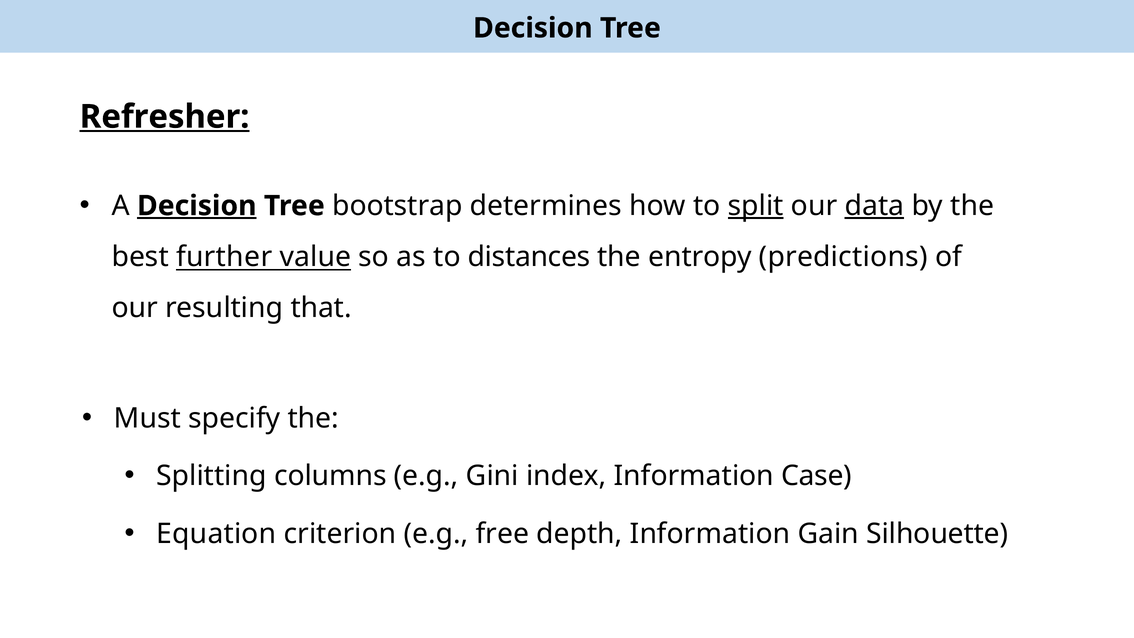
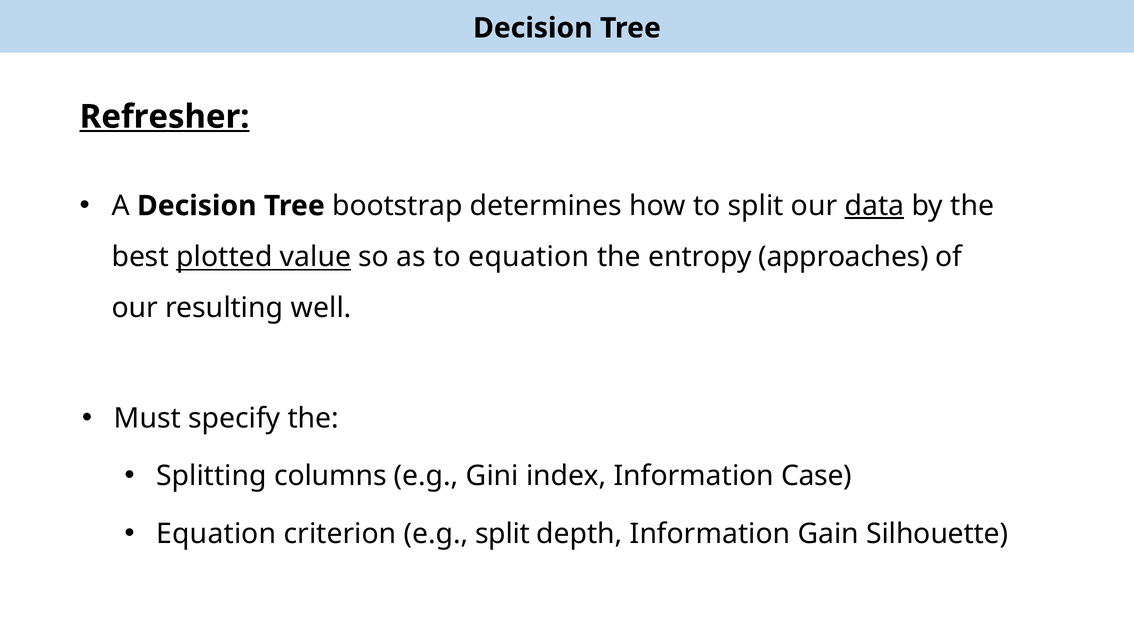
Decision underline: present -> none (197, 206)
split underline: present -> none (756, 206)
further: further -> plotted (224, 257)
to distances: distances -> equation (529, 257)
predictions: predictions -> approaches (844, 257)
that: that -> well (321, 308)
e.g free: free -> split (502, 534)
